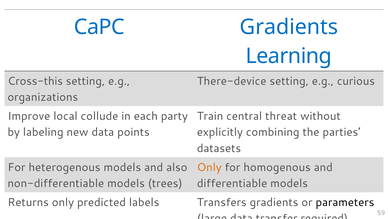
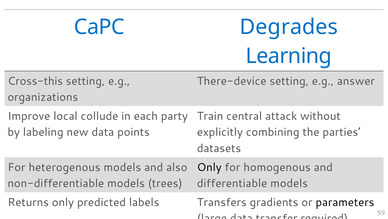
CaPC Gradients: Gradients -> Degrades (289, 27)
curious: curious -> answer (356, 81)
threat: threat -> attack (281, 116)
Only colour: orange -> black (209, 167)
